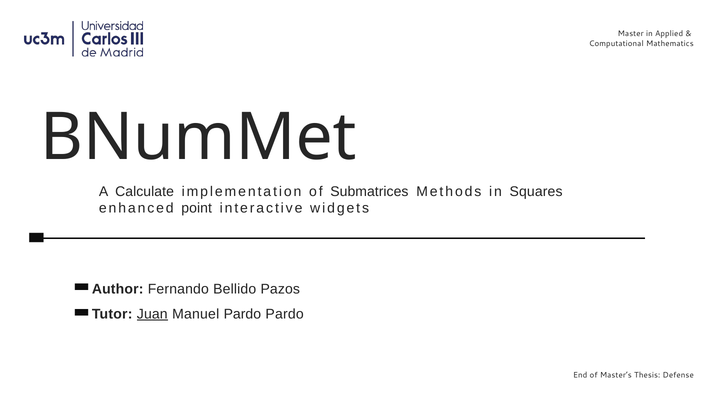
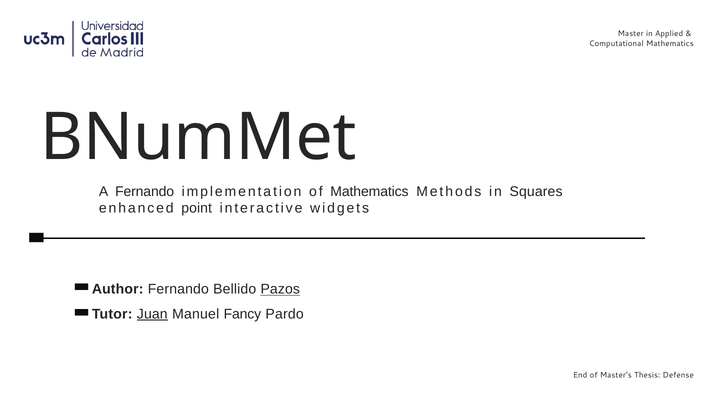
A Calculate: Calculate -> Fernando (145, 192)
of Submatrices: Submatrices -> Mathematics (369, 192)
Pazos underline: none -> present (280, 289)
Manuel Pardo: Pardo -> Fancy (242, 314)
